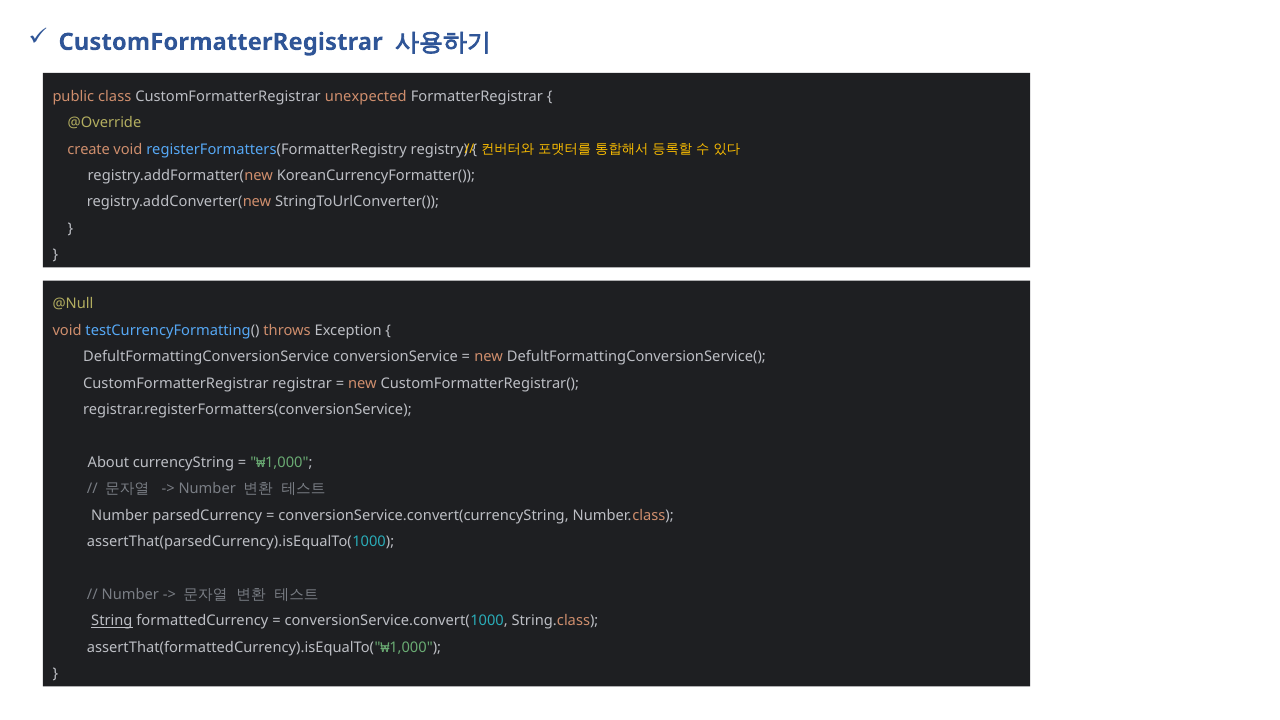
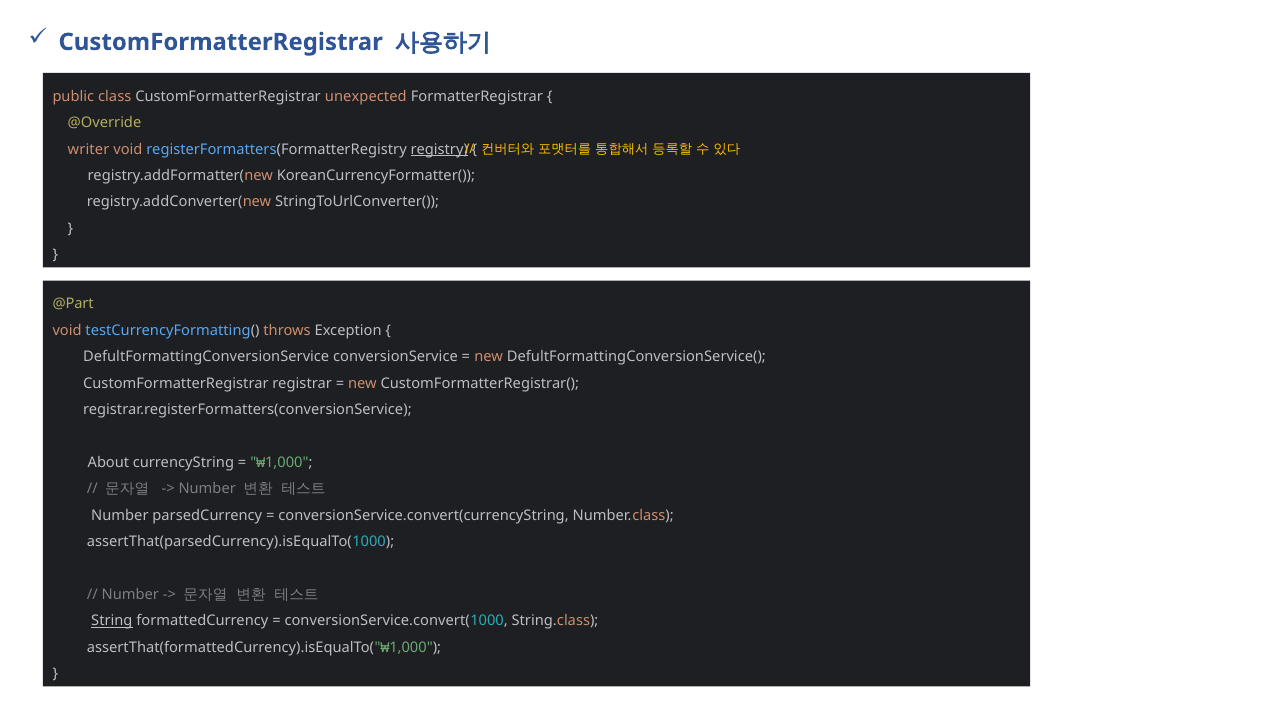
create: create -> writer (89, 149)
registry underline: none -> present (439, 149)
@Null: @Null -> @Part (73, 304)
